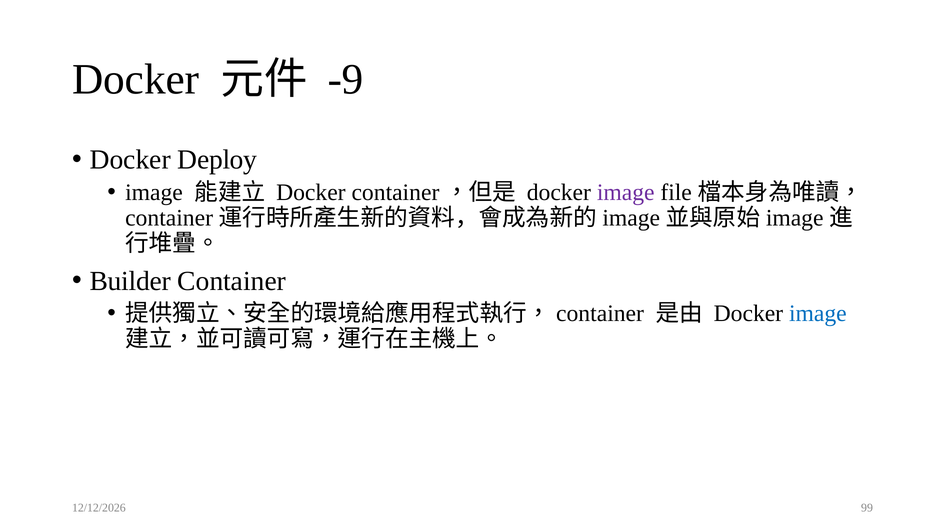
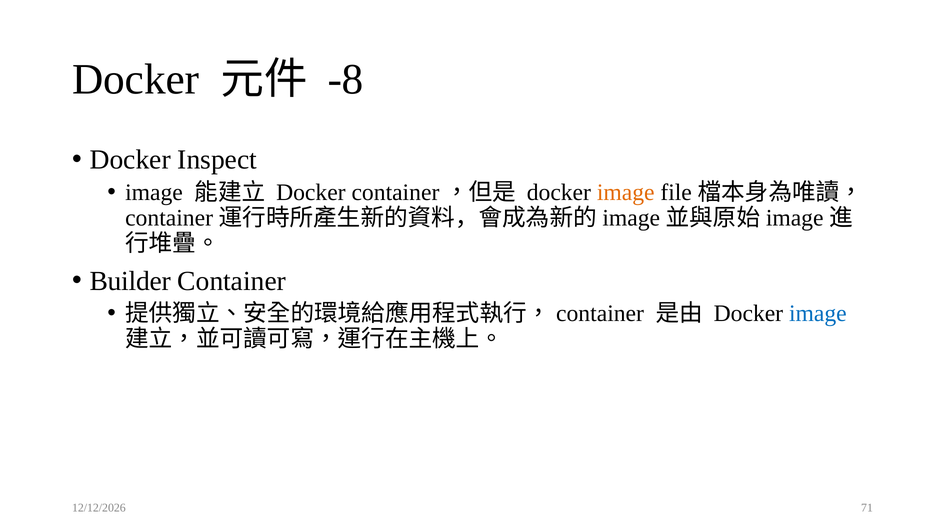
-9: -9 -> -8 (346, 79)
Deploy: Deploy -> Inspect (217, 160)
image colour: purple -> orange (626, 192)
99: 99 -> 71 (867, 508)
